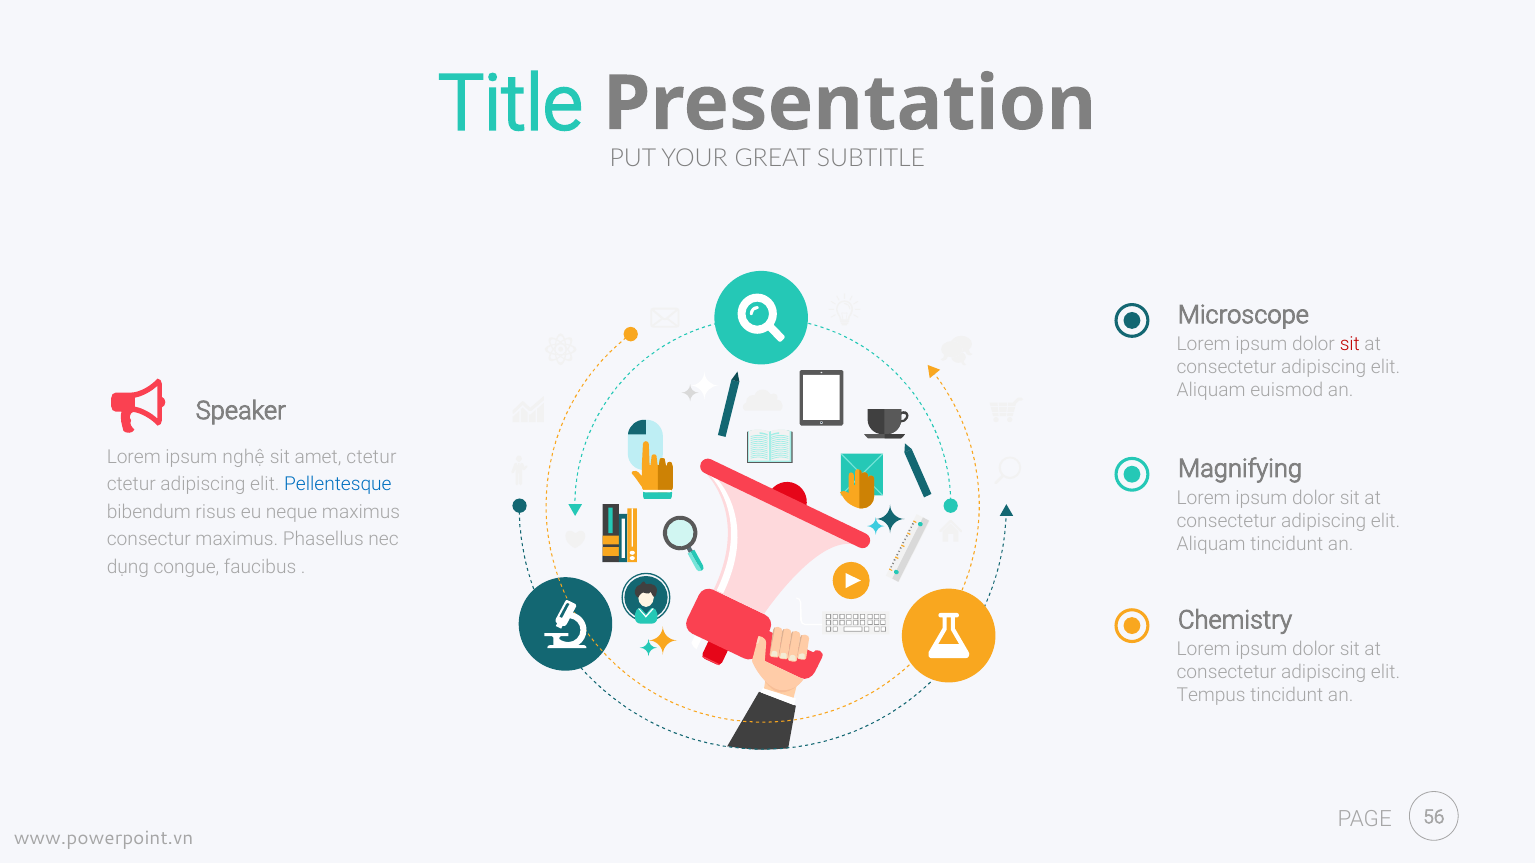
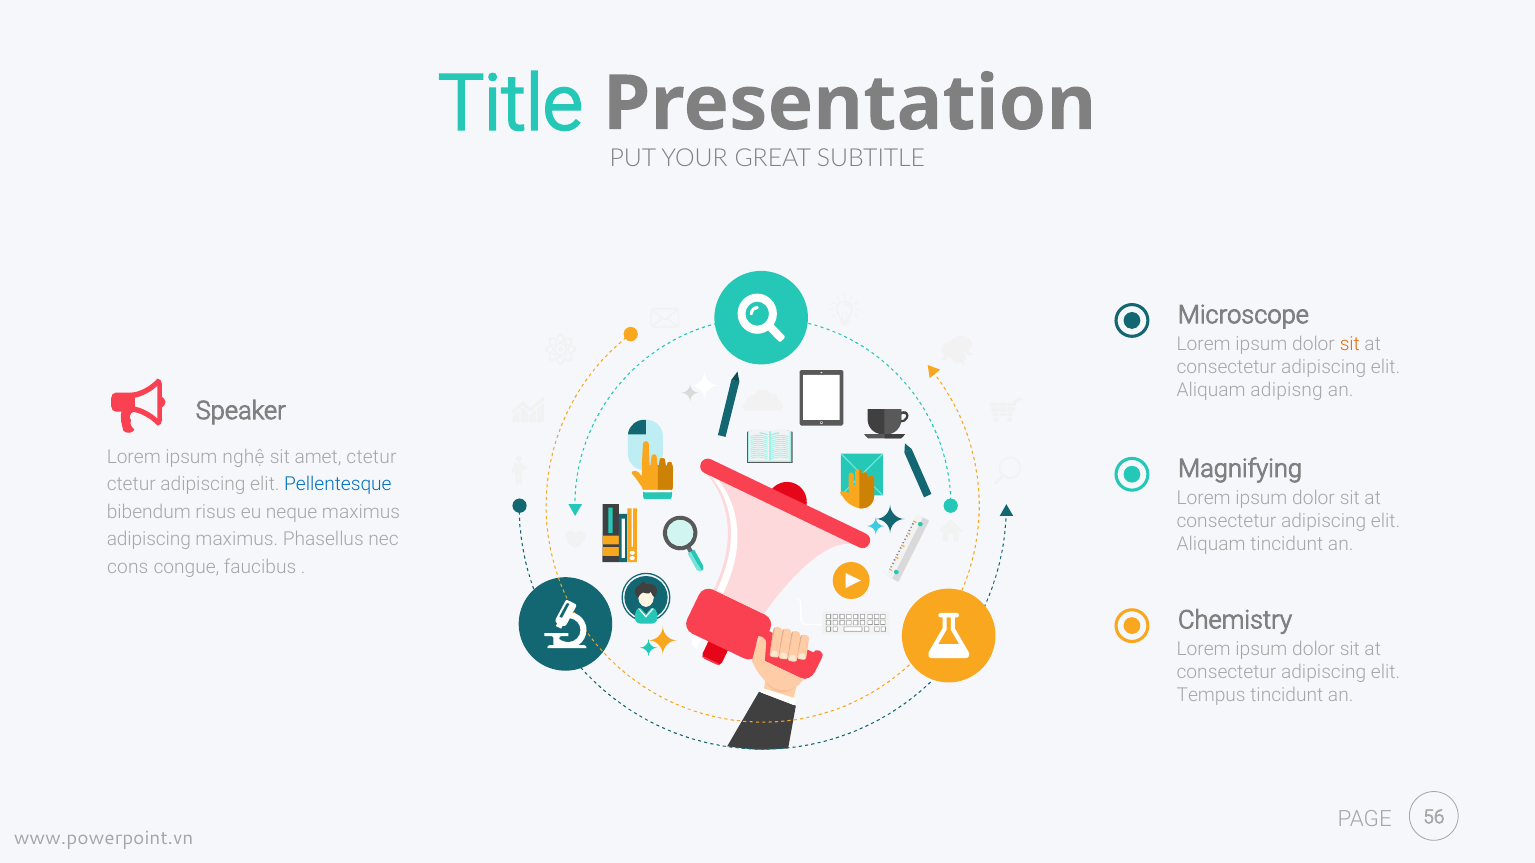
sit colour: red -> orange (1350, 344)
euismod: euismod -> adipisng (1287, 391)
consectur: consectur -> adipiscing (149, 540)
dụng: dụng -> cons (128, 567)
